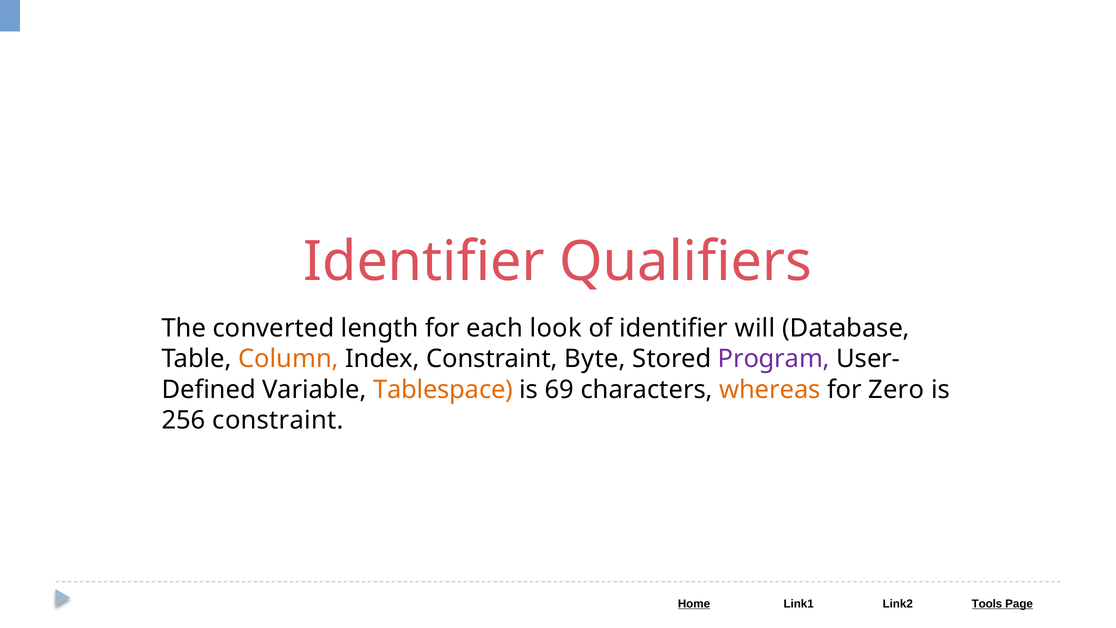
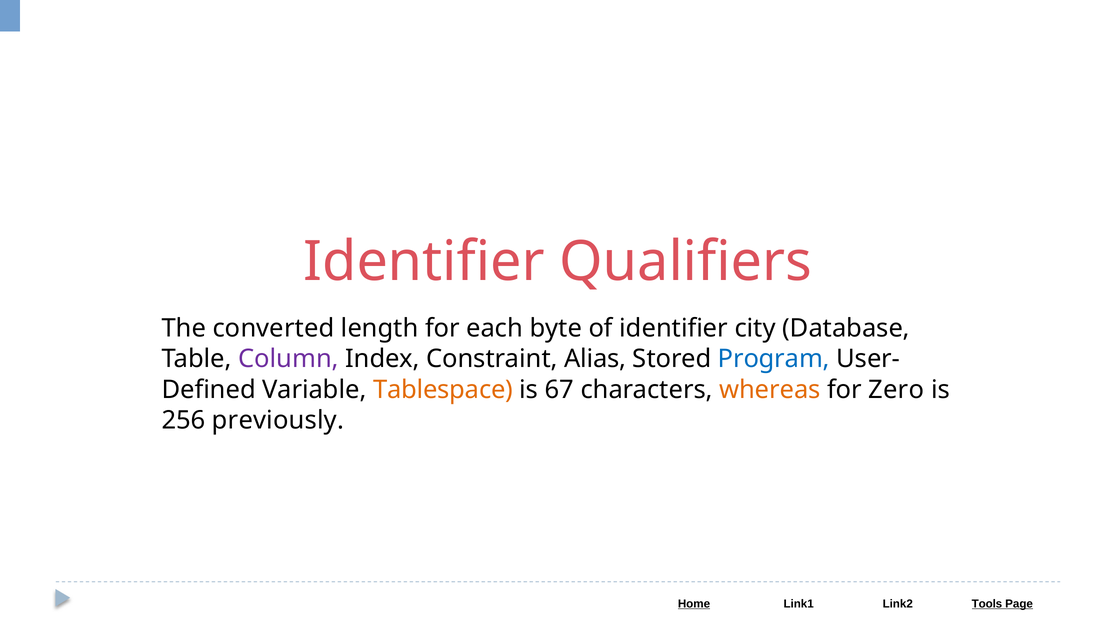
look: look -> byte (556, 328)
will: will -> city (755, 328)
Column colour: orange -> purple (288, 359)
Byte: Byte -> Alias (595, 359)
Program colour: purple -> blue (774, 359)
69: 69 -> 67 (559, 389)
256 constraint: constraint -> previously (278, 420)
